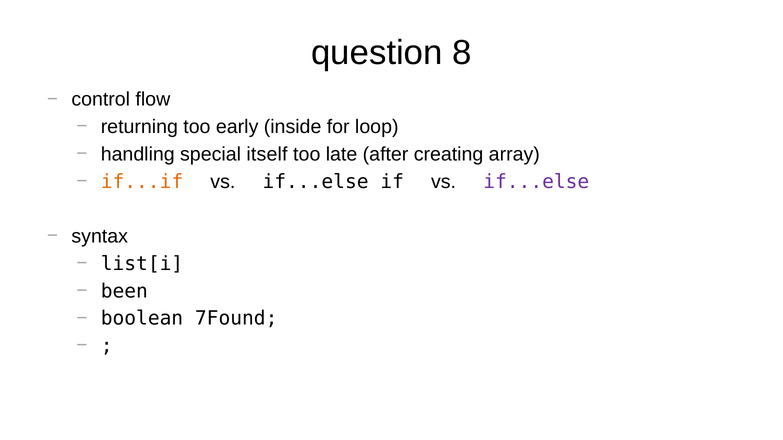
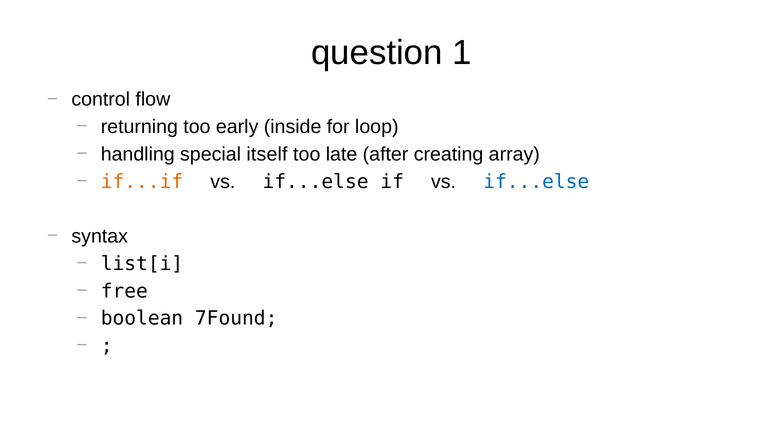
8: 8 -> 1 (462, 53)
if...else colour: purple -> blue (536, 182)
been: been -> free (124, 291)
